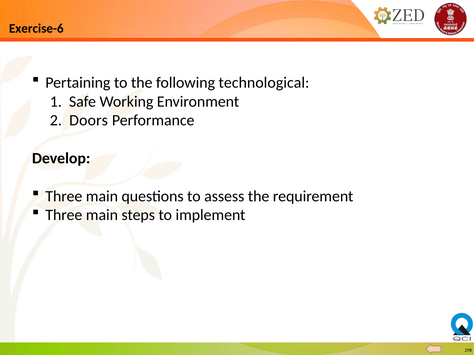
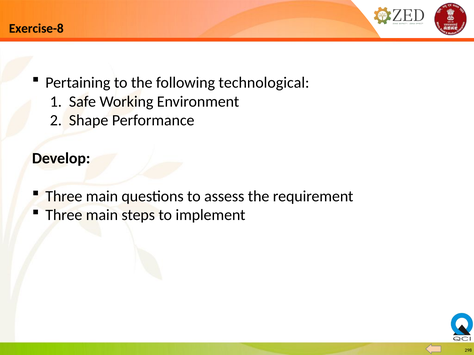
Exercise-6: Exercise-6 -> Exercise-8 (36, 29)
Doors: Doors -> Shape (89, 121)
